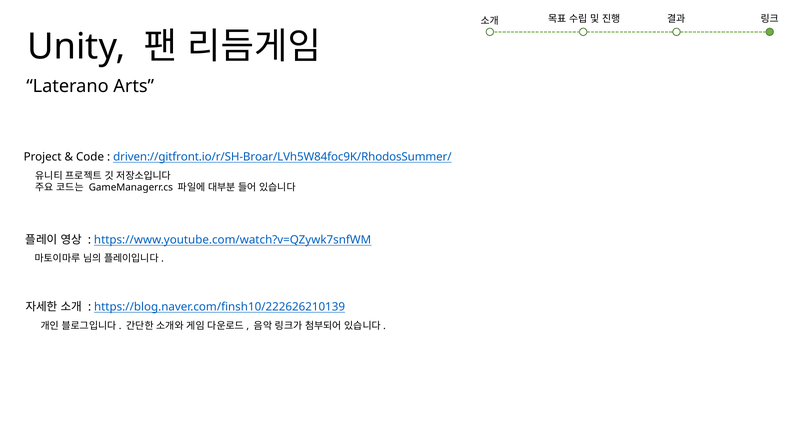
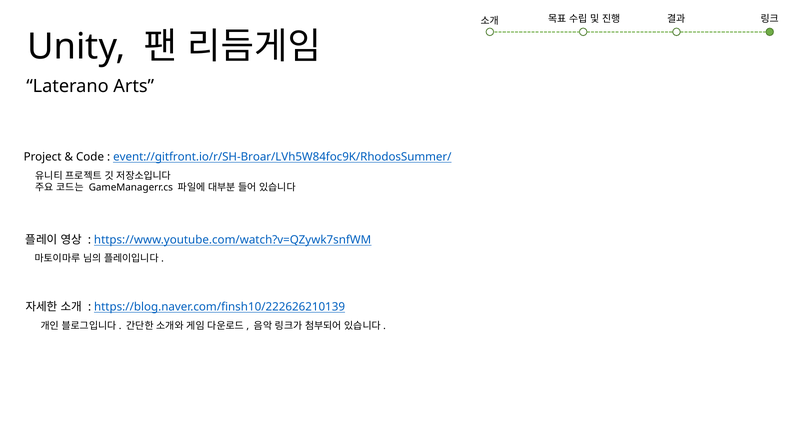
driven://gitfront.io/r/SH-Broar/LVh5W84foc9K/RhodosSummer/: driven://gitfront.io/r/SH-Broar/LVh5W84foc9K/RhodosSummer/ -> event://gitfront.io/r/SH-Broar/LVh5W84foc9K/RhodosSummer/ (282, 157)
